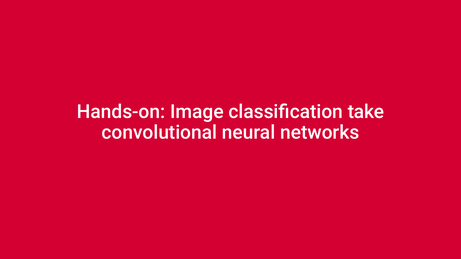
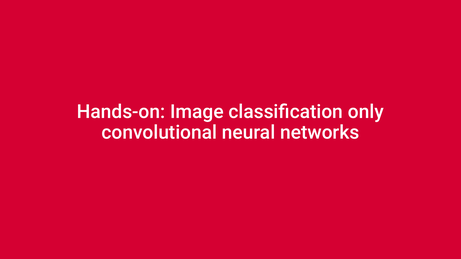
take: take -> only (366, 112)
